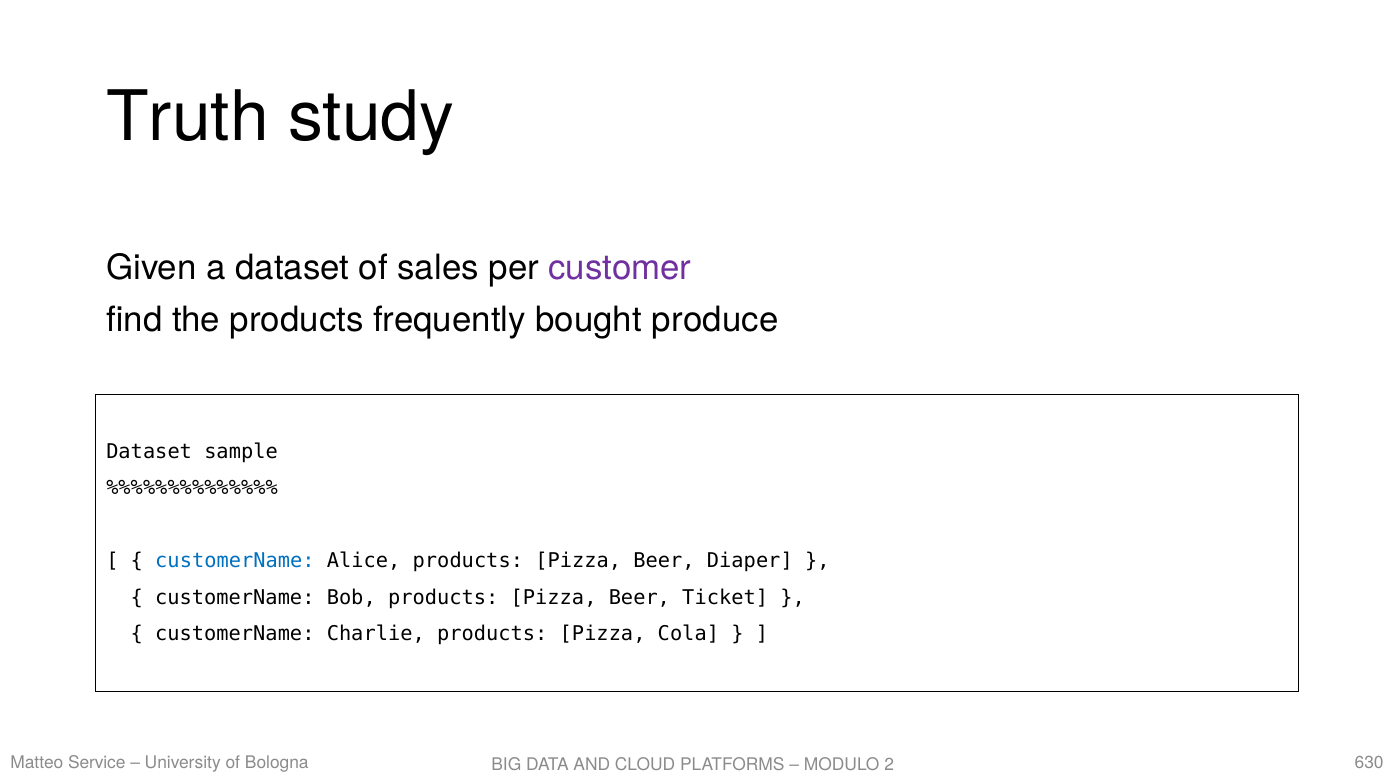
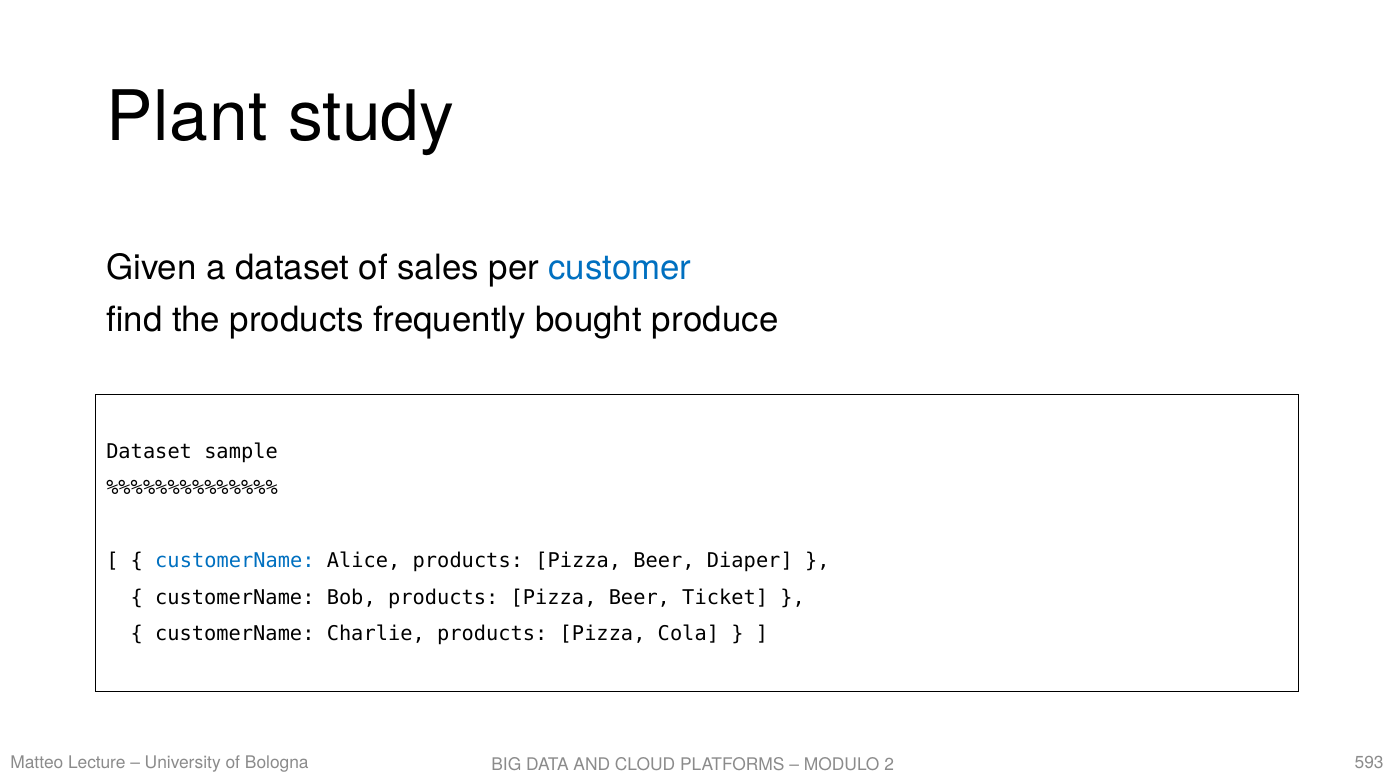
Truth: Truth -> Plant (187, 117)
customer colour: purple -> blue (620, 268)
Service: Service -> Lecture (97, 762)
630: 630 -> 593 (1369, 762)
